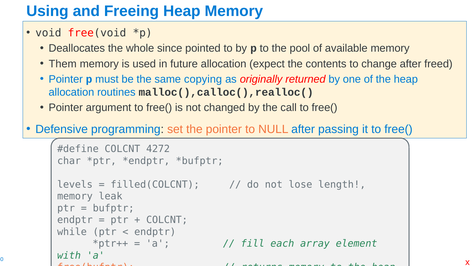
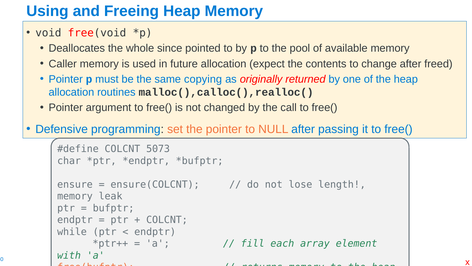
Them: Them -> Caller (63, 64)
4272: 4272 -> 5073 (158, 149)
levels: levels -> ensure (75, 184)
filled(COLCNT: filled(COLCNT -> ensure(COLCNT (155, 184)
